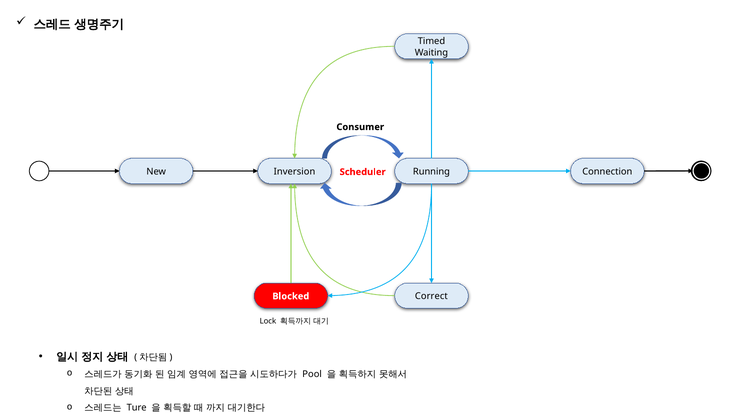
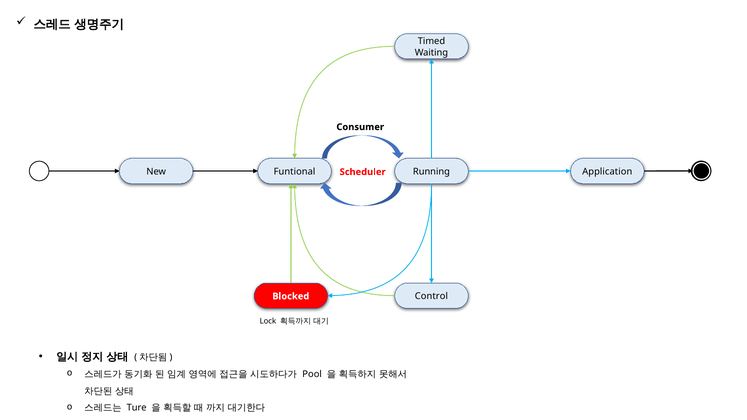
Inversion: Inversion -> Funtional (295, 172)
Connection: Connection -> Application (607, 172)
Correct: Correct -> Control (431, 296)
